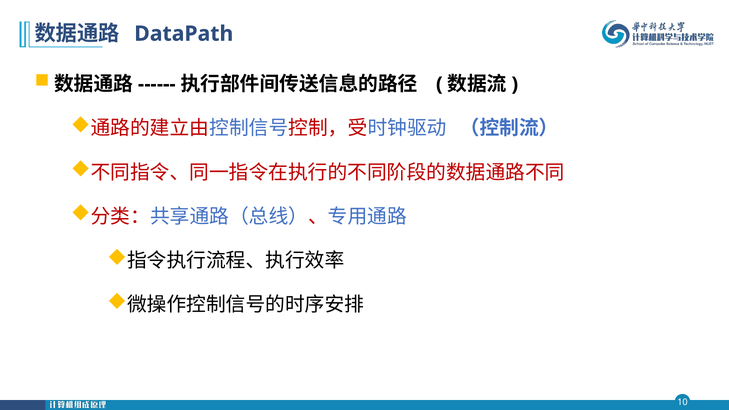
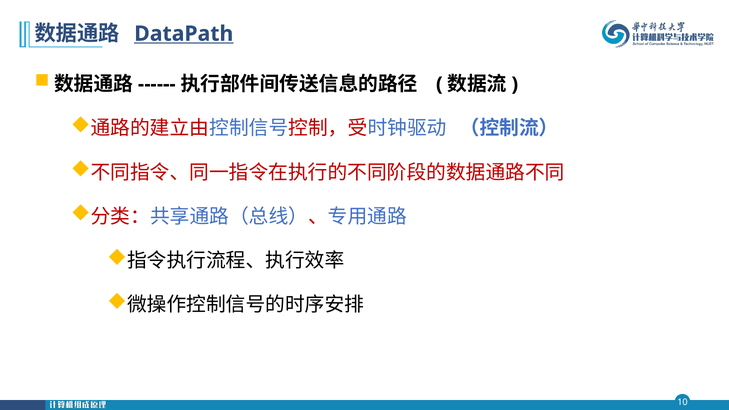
DataPath underline: none -> present (184, 34)
